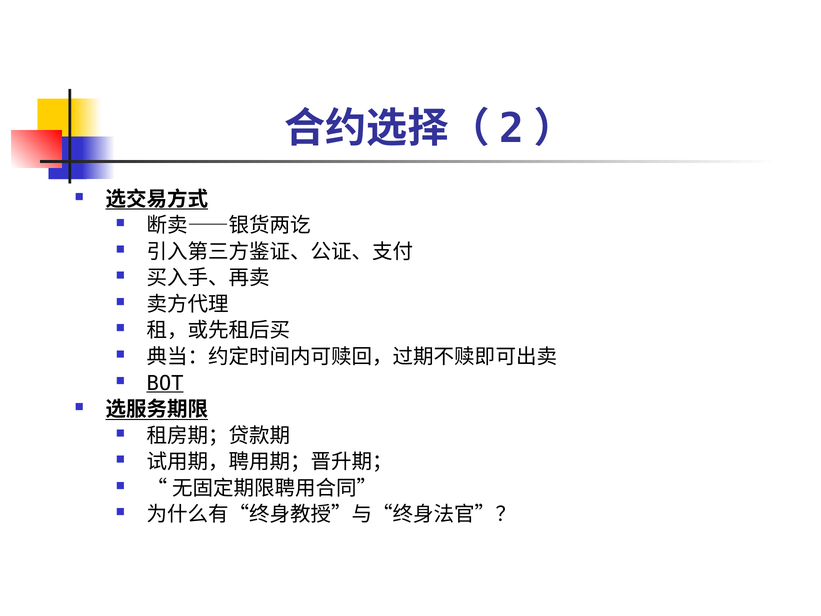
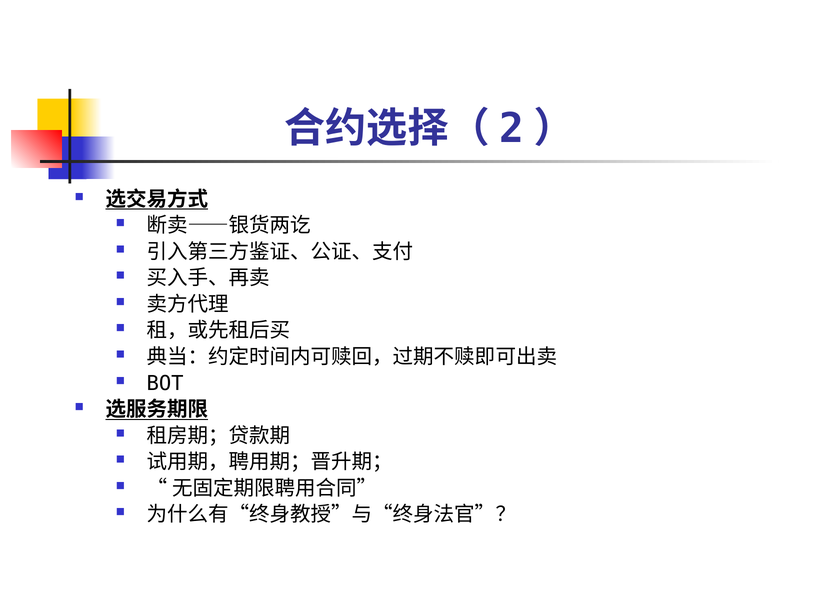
BOT underline: present -> none (165, 383)
